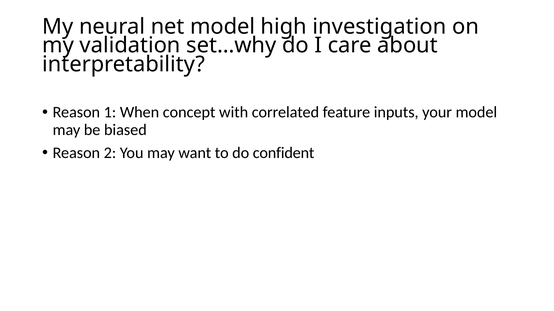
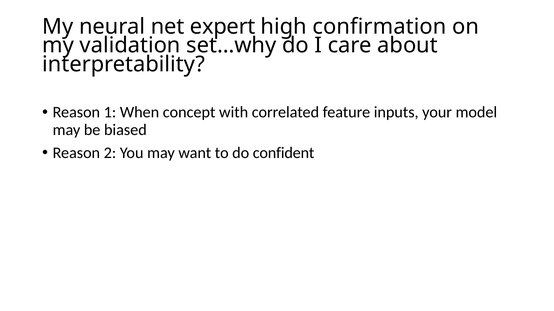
net model: model -> expert (223, 27)
investigation: investigation -> confirmation (380, 27)
